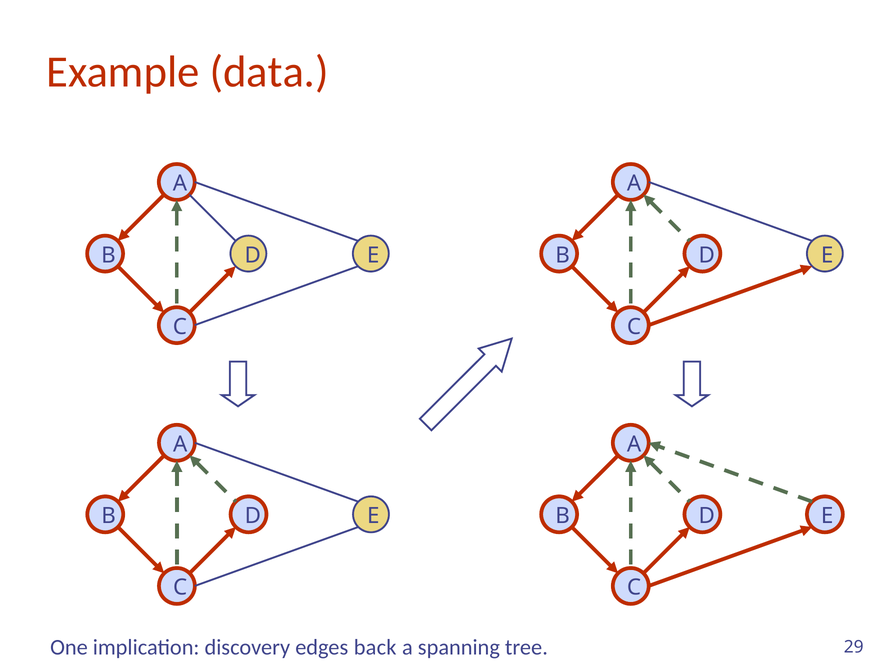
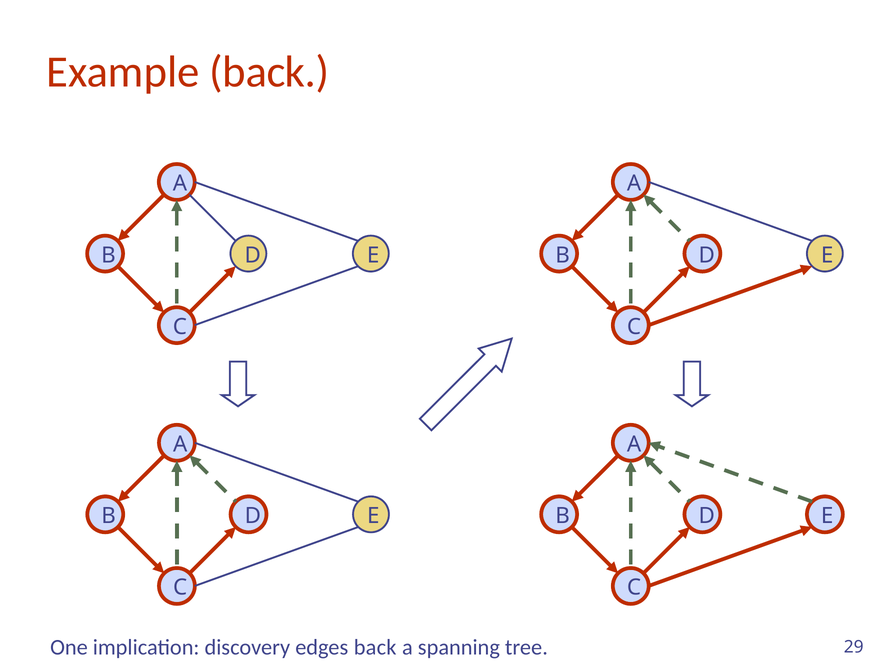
Example data: data -> back (269, 72)
